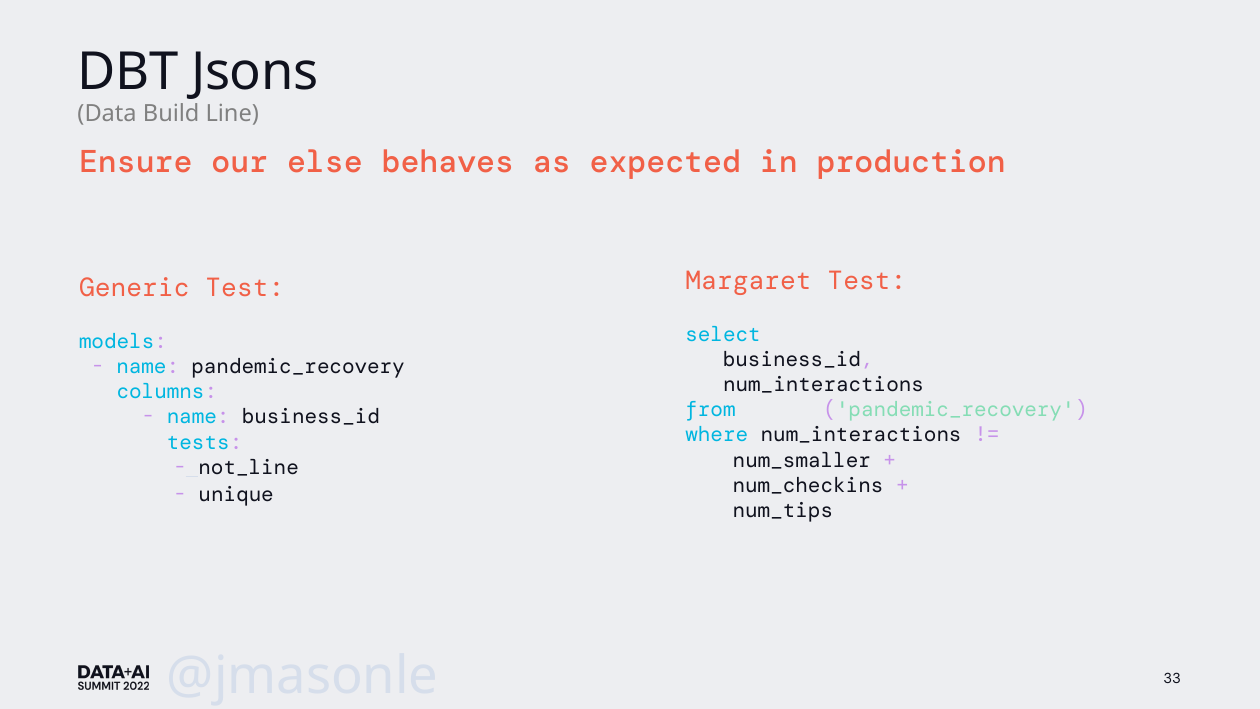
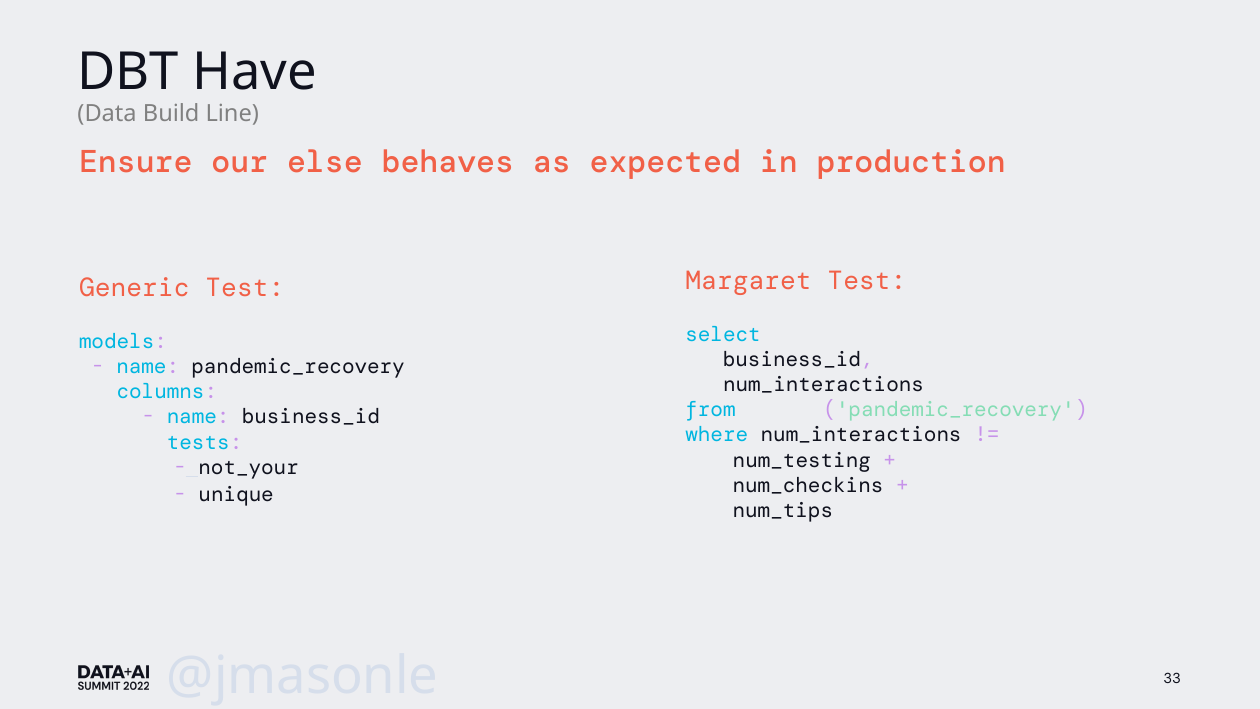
Jsons: Jsons -> Have (255, 72)
num_smaller: num_smaller -> num_testing (802, 460)
not_line: not_line -> not_your (249, 467)
